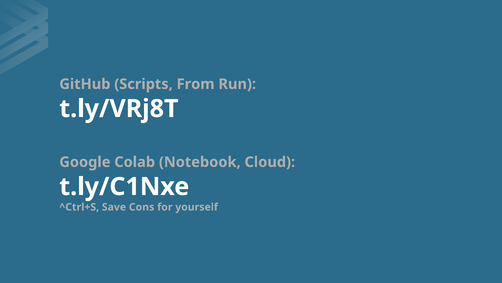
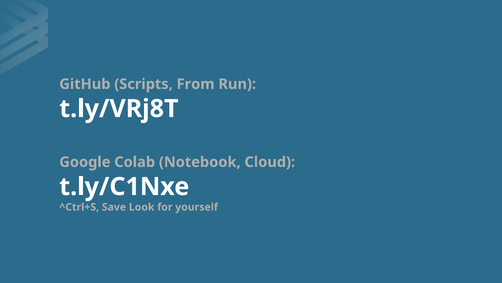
Cons: Cons -> Look (142, 207)
